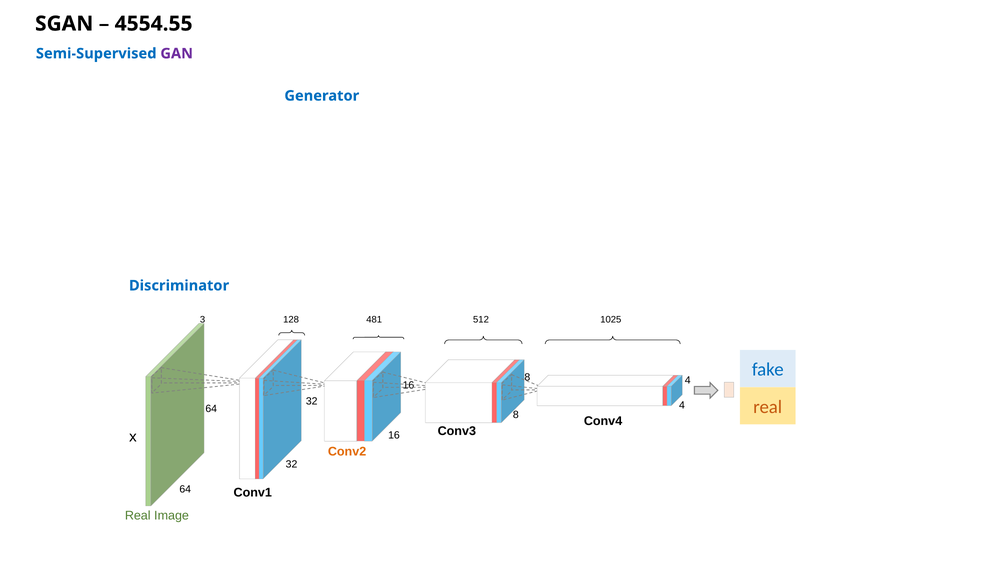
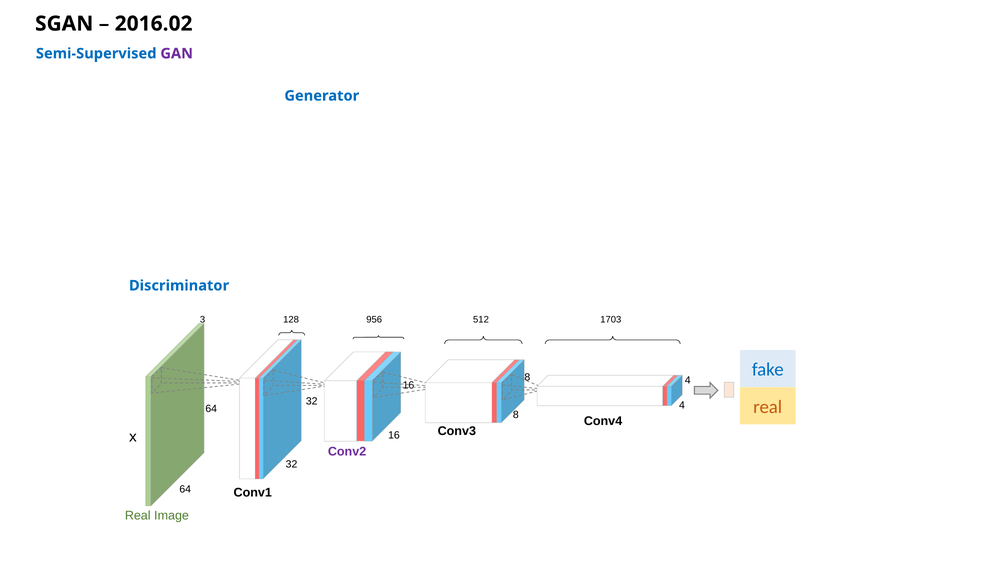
4554.55: 4554.55 -> 2016.02 (154, 24)
481: 481 -> 956 (374, 320)
1025: 1025 -> 1703 (611, 320)
Conv2 colour: orange -> purple (347, 452)
